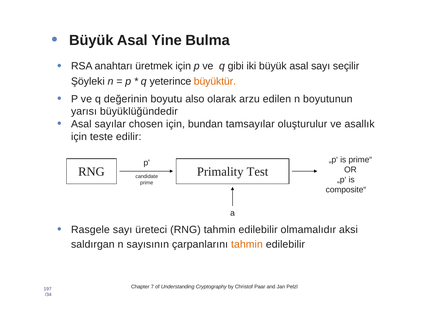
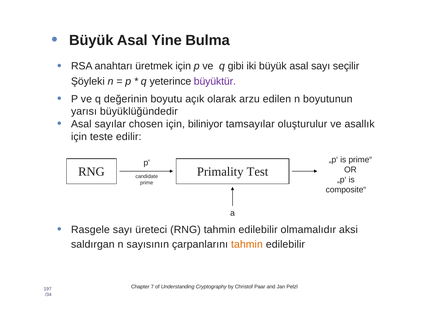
büyüktür colour: orange -> purple (215, 81)
also: also -> açık (195, 99)
bundan: bundan -> biliniyor (205, 124)
